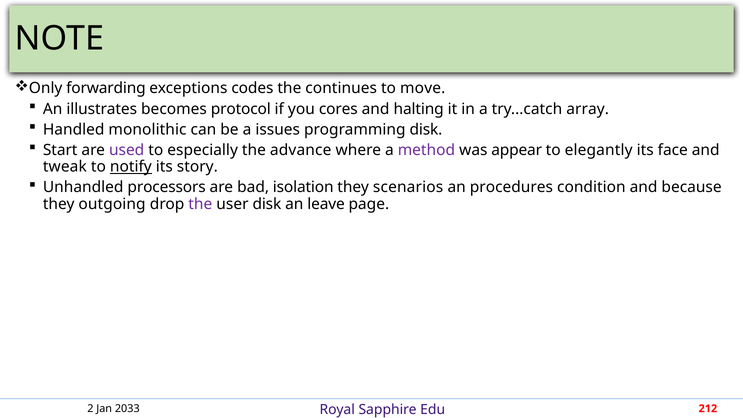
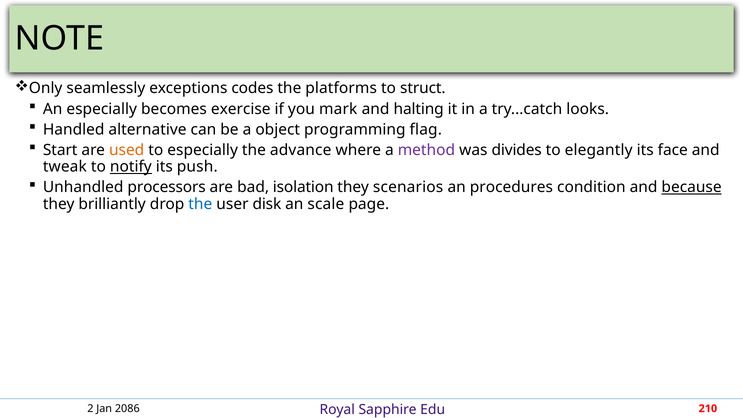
forwarding: forwarding -> seamlessly (106, 88)
continues: continues -> platforms (341, 88)
move: move -> struct (423, 88)
An illustrates: illustrates -> especially (102, 109)
protocol: protocol -> exercise (241, 109)
cores: cores -> mark (338, 109)
array: array -> looks (588, 109)
monolithic: monolithic -> alternative (148, 129)
issues: issues -> object (278, 129)
programming disk: disk -> flag (426, 129)
used colour: purple -> orange (127, 150)
appear: appear -> divides (517, 150)
story: story -> push (197, 167)
because underline: none -> present (692, 187)
outgoing: outgoing -> brilliantly (112, 204)
the colour: purple -> blue (200, 204)
leave: leave -> scale (326, 204)
2033: 2033 -> 2086 (127, 408)
212: 212 -> 210 (708, 408)
